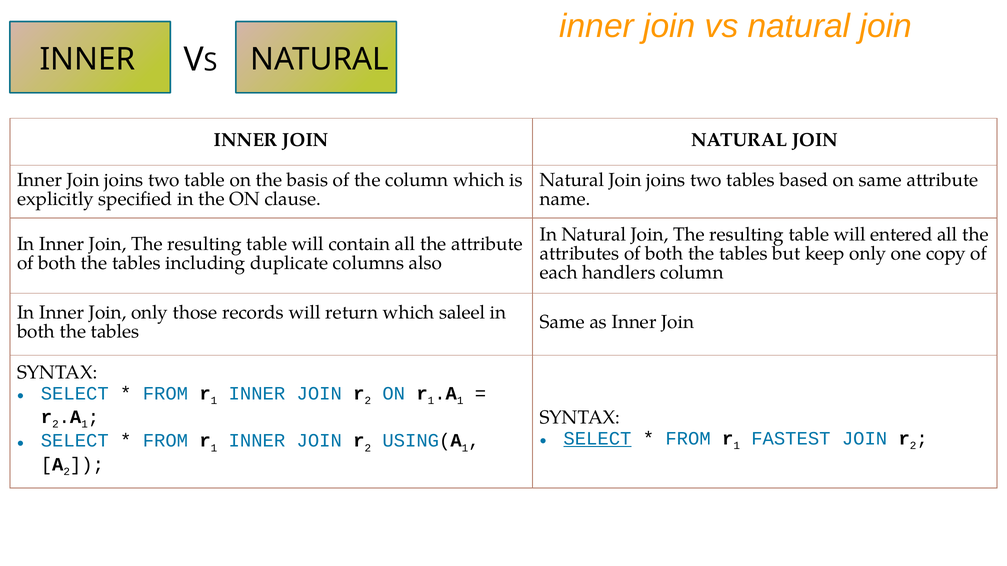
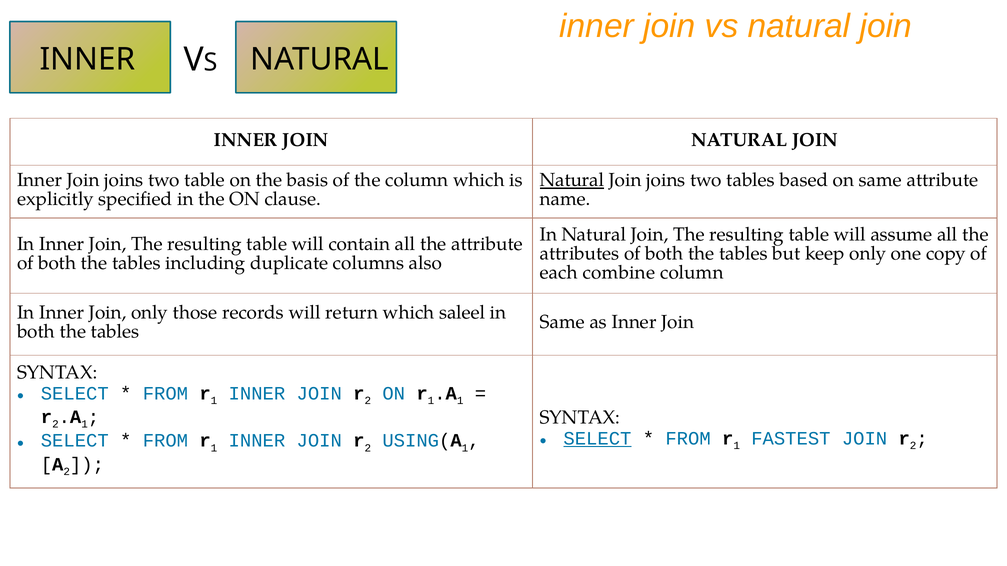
Natural underline: none -> present (572, 180)
entered: entered -> assume (902, 235)
handlers: handlers -> combine (619, 273)
